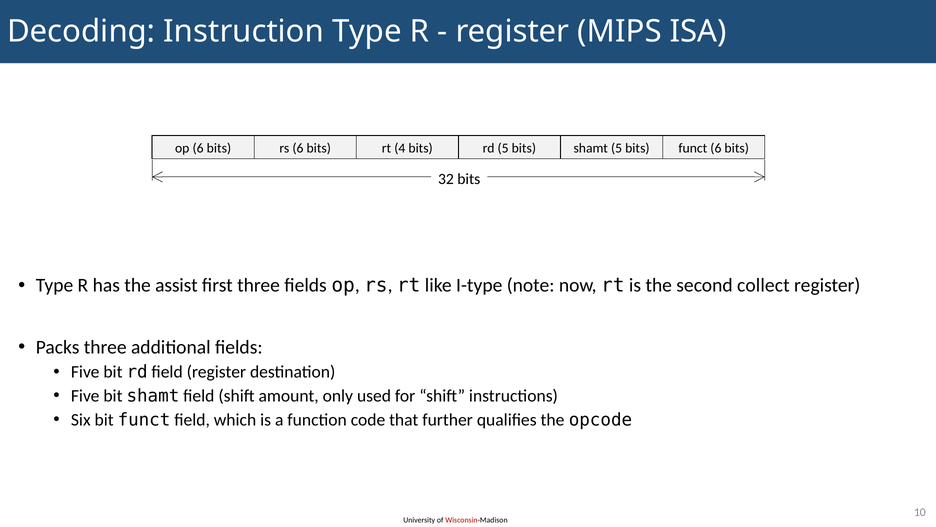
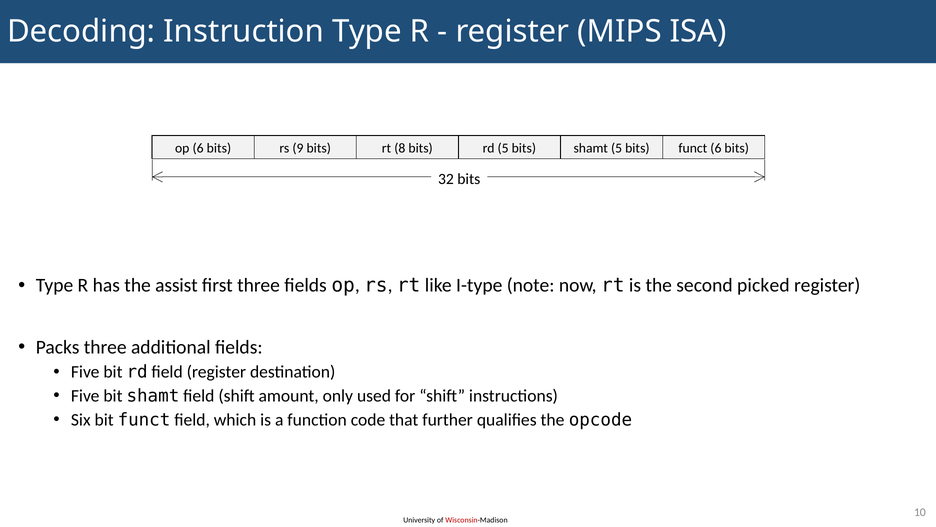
rs 6: 6 -> 9 (298, 148)
4: 4 -> 8 (400, 148)
collect: collect -> picked (763, 285)
